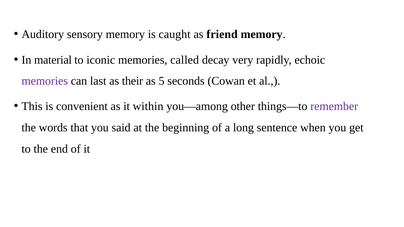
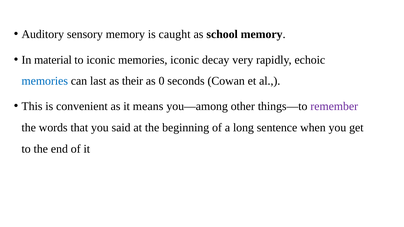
friend: friend -> school (222, 34)
memories called: called -> iconic (185, 60)
memories colour: purple -> blue (45, 81)
5: 5 -> 0 (162, 81)
within: within -> means (148, 107)
